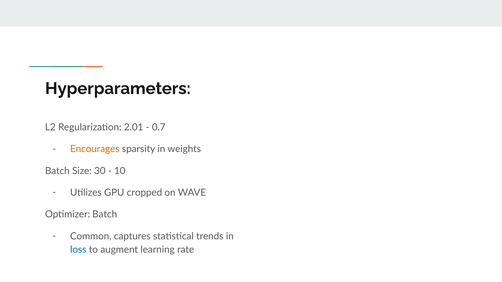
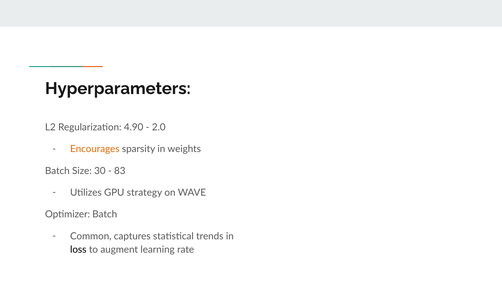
2.01: 2.01 -> 4.90 (134, 127)
0.7: 0.7 -> 2.0 (159, 127)
10: 10 -> 83 (120, 171)
cropped: cropped -> strategy (144, 193)
loss colour: blue -> black (78, 250)
